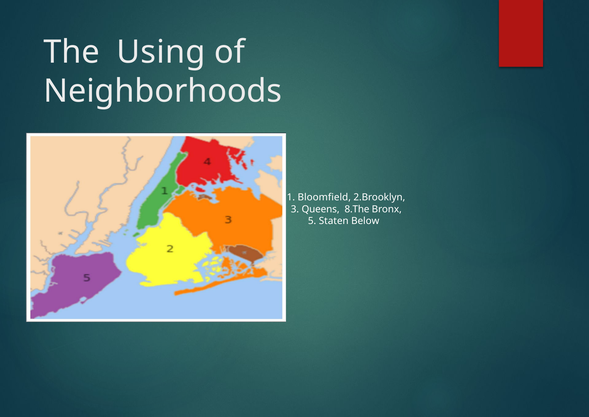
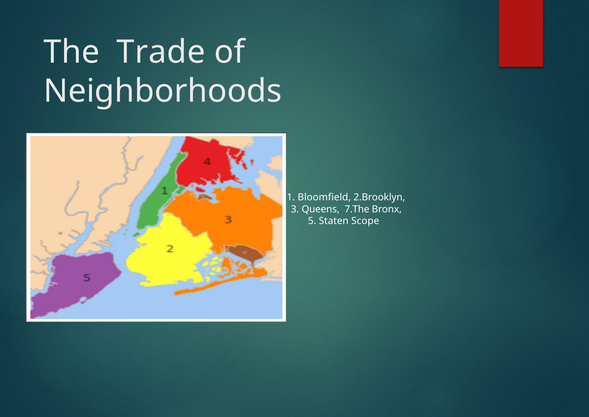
Using: Using -> Trade (161, 52)
8.The: 8.The -> 7.The (357, 209)
Below: Below -> Scope (365, 221)
